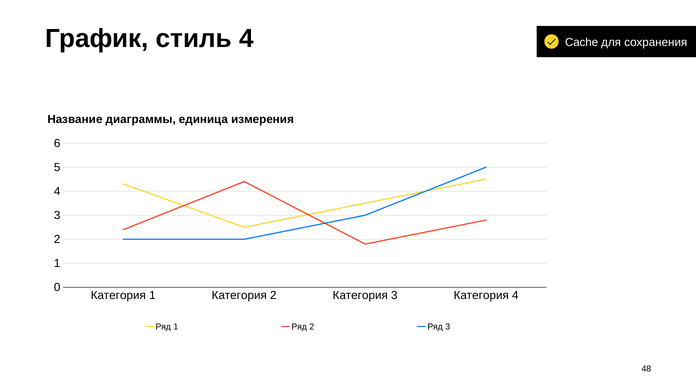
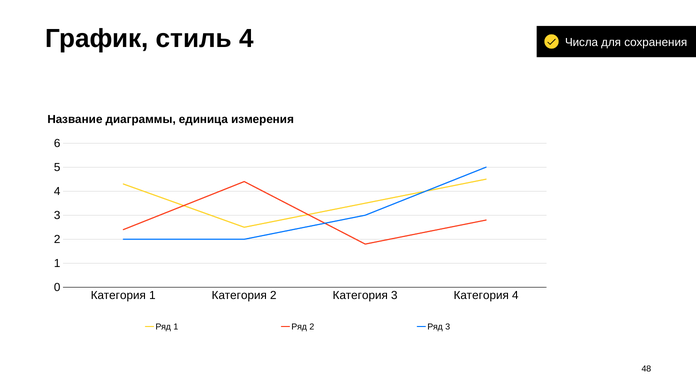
Cache: Cache -> Числа (582, 42)
